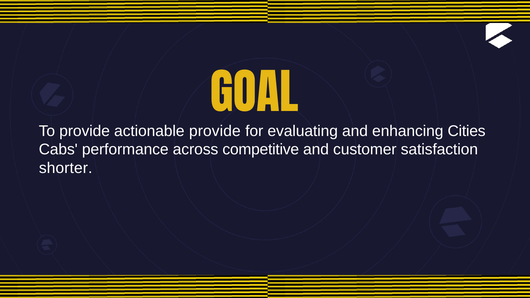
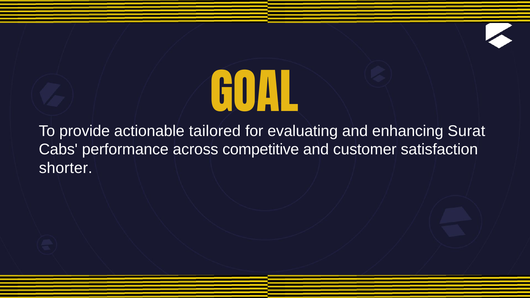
actionable provide: provide -> tailored (215, 131)
Cities: Cities -> Surat (466, 131)
